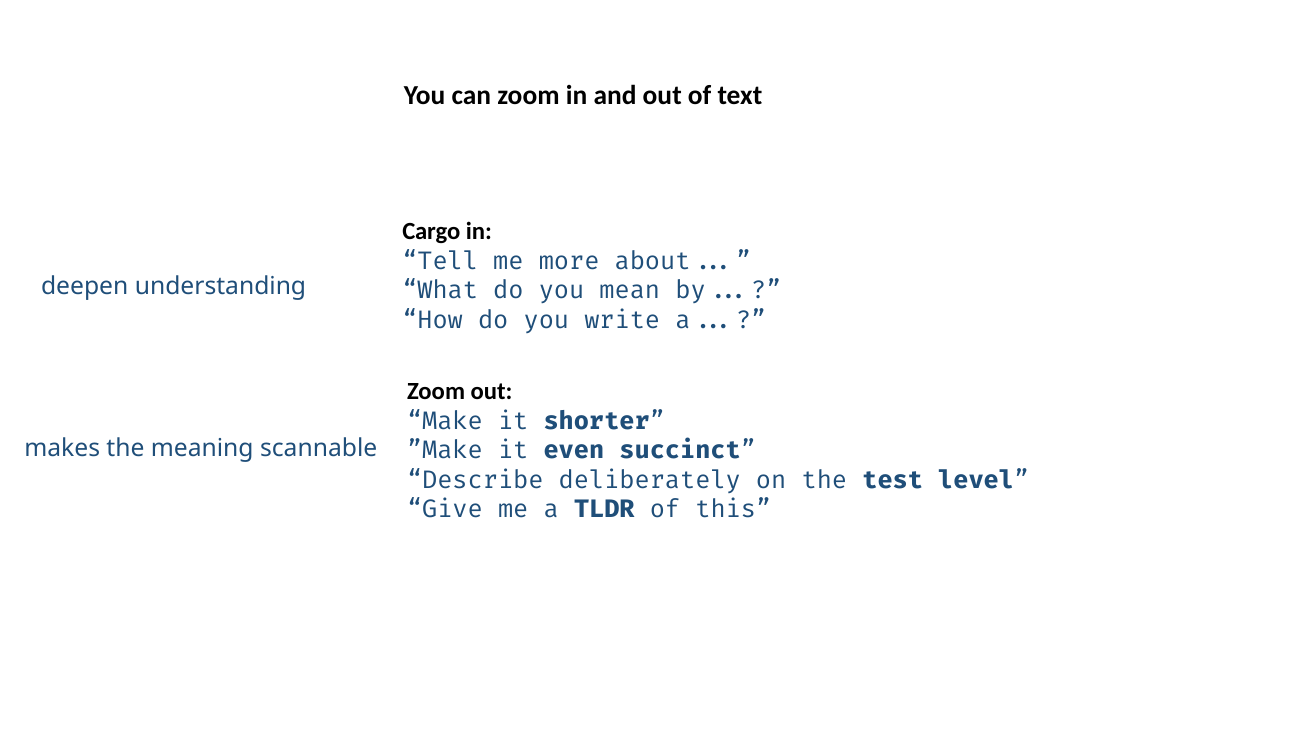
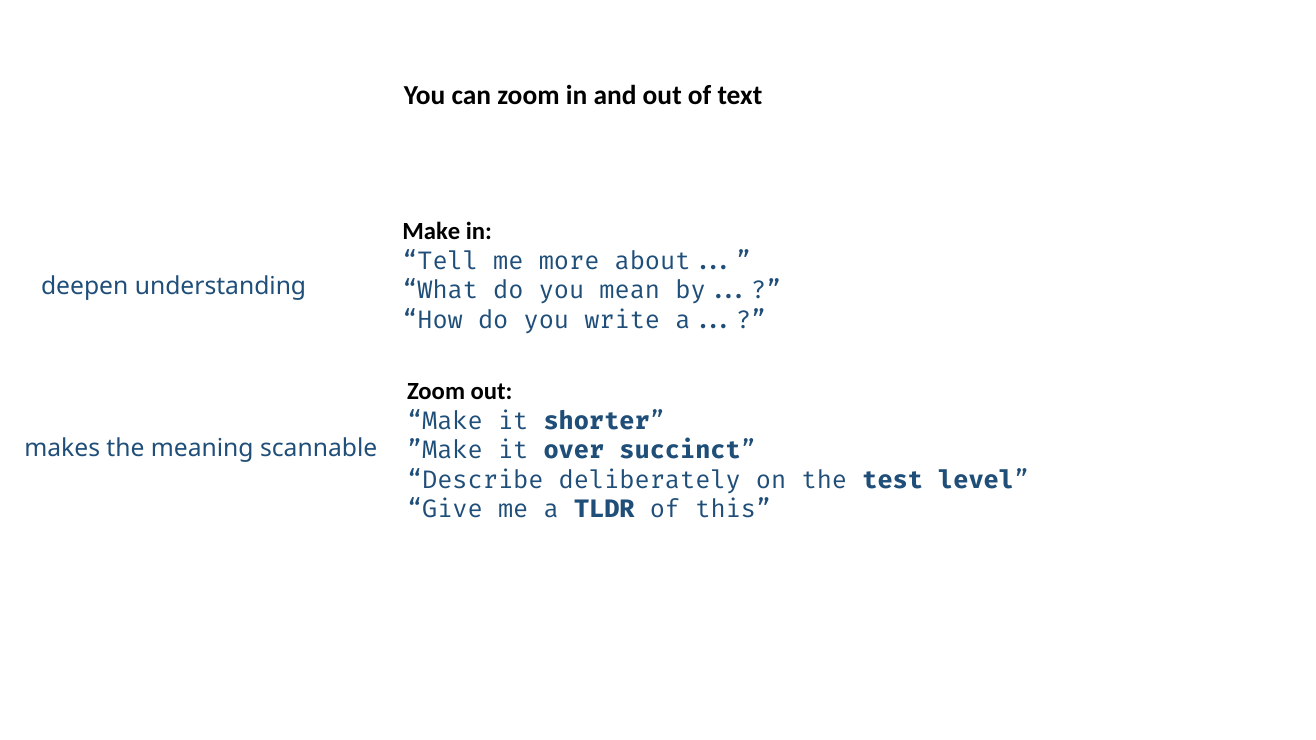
Cargo: Cargo -> Make (431, 231)
even: even -> over (574, 451)
